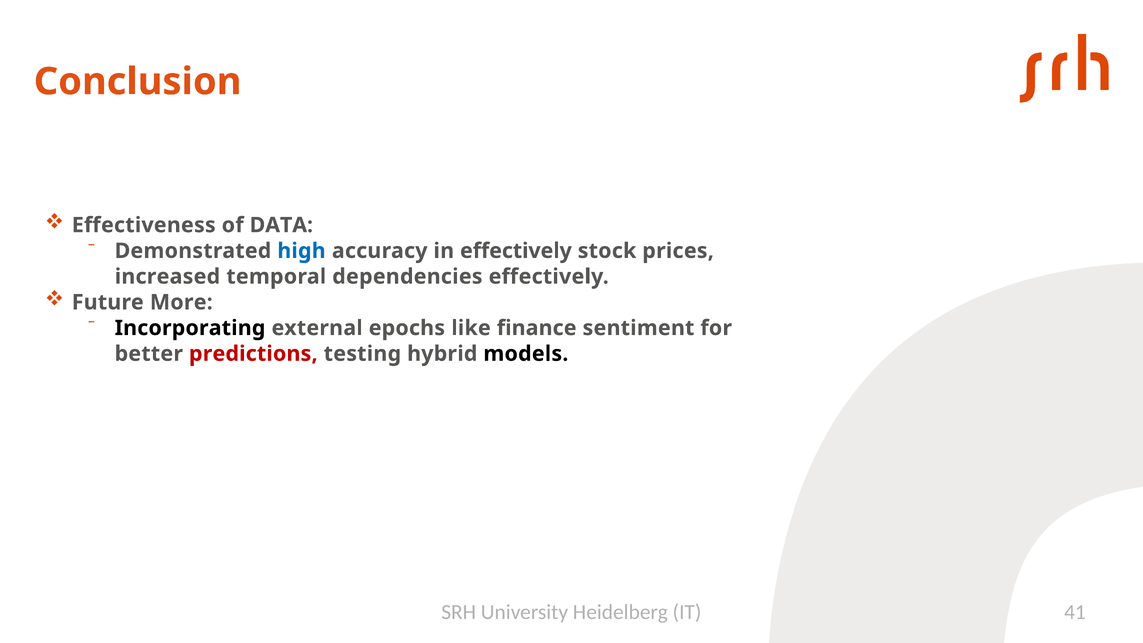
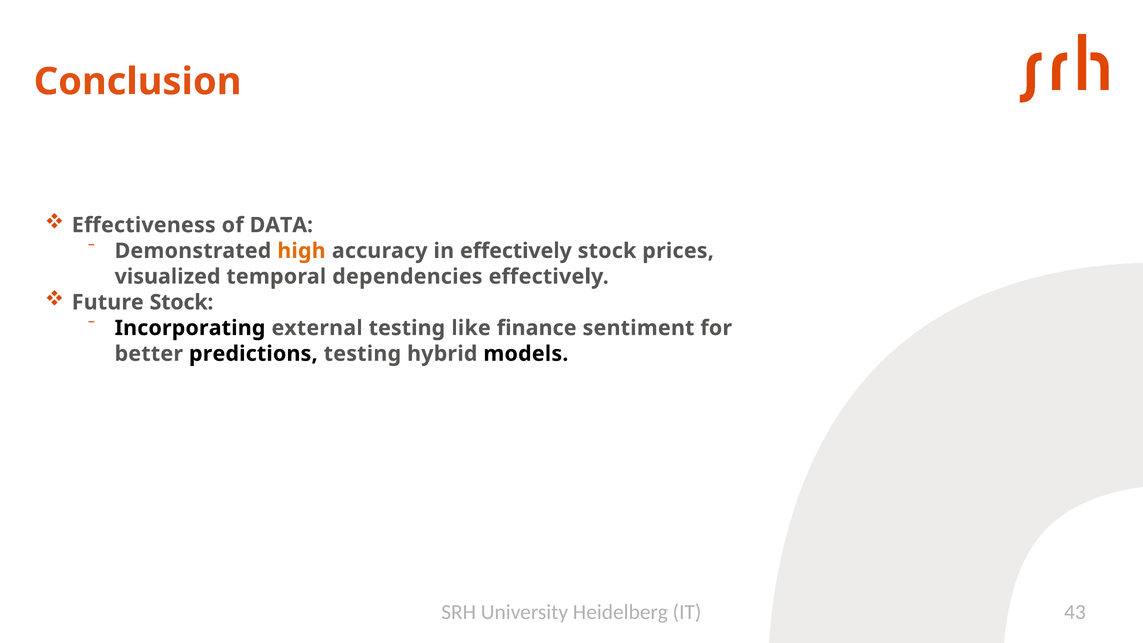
high colour: blue -> orange (301, 251)
increased: increased -> visualized (168, 277)
Future More: More -> Stock (182, 302)
external epochs: epochs -> testing (407, 328)
predictions colour: red -> black (253, 354)
41: 41 -> 43 (1075, 612)
